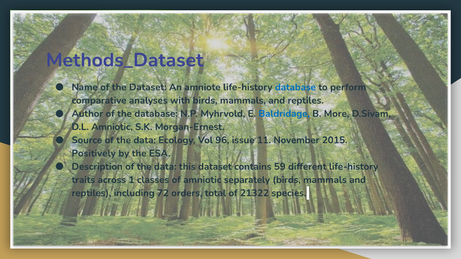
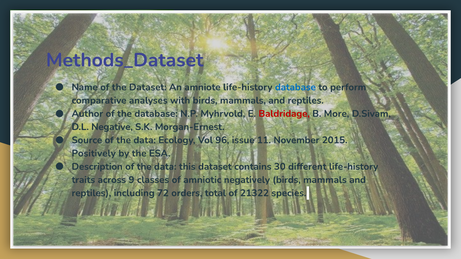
Baldridage colour: blue -> red (284, 114)
D.L Amniotic: Amniotic -> Negative (112, 127)
59: 59 -> 30 (280, 167)
1: 1 -> 9 (132, 180)
separately: separately -> negatively (247, 180)
